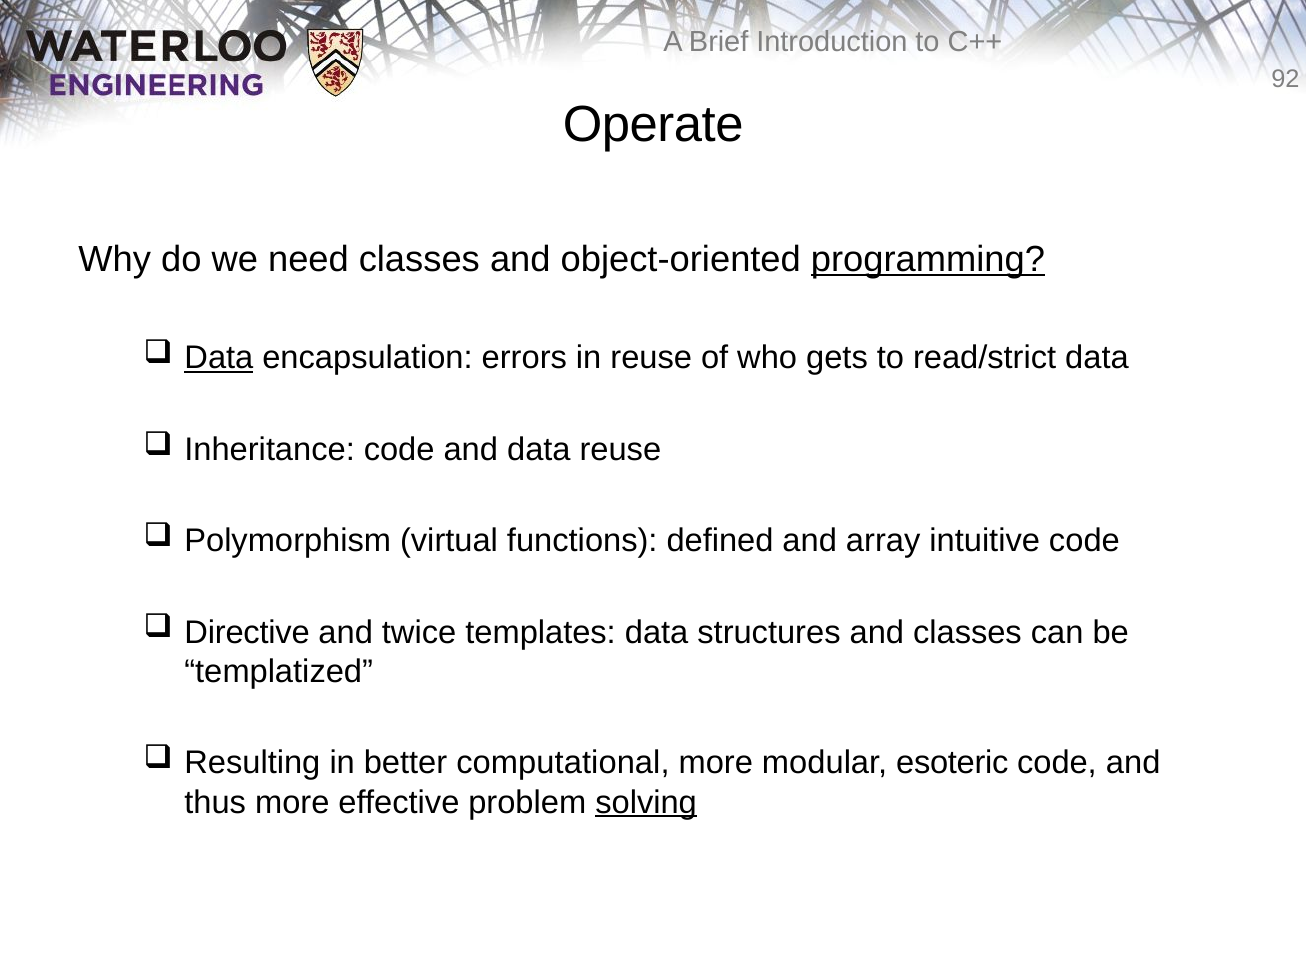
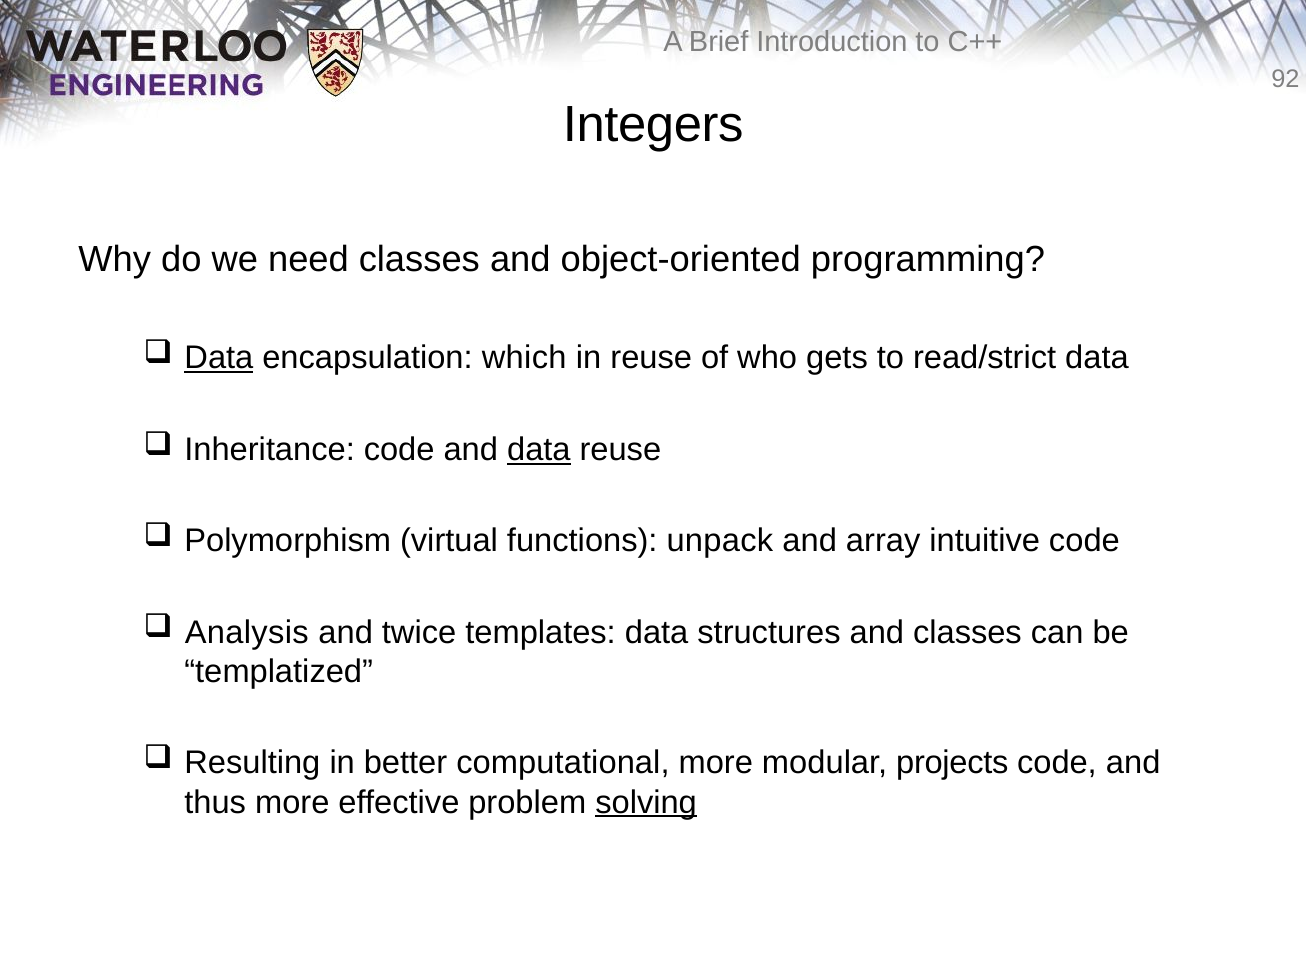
Operate: Operate -> Integers (653, 124)
programming underline: present -> none (928, 259)
errors: errors -> which (524, 358)
data underline: none -> present (539, 449)
defined: defined -> unpack (720, 541)
Directive: Directive -> Analysis (247, 632)
esoteric: esoteric -> projects (952, 763)
